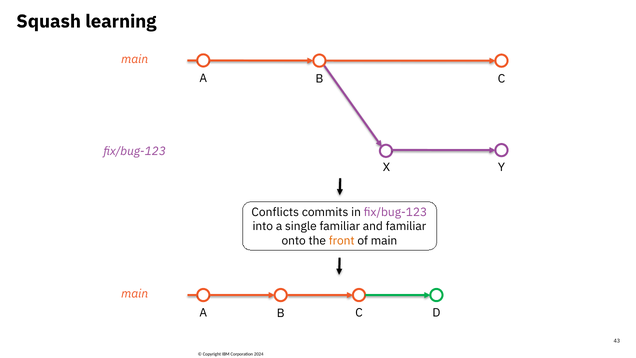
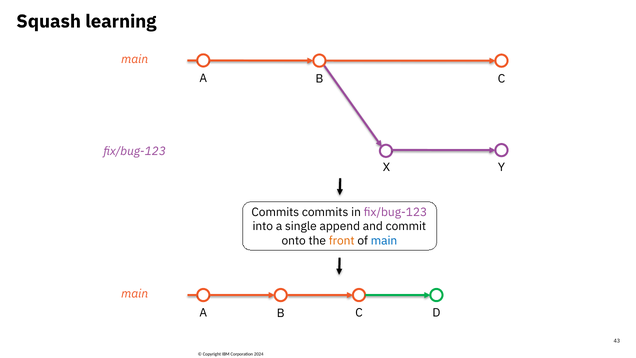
Conflicts: Conflicts -> Commits (275, 212)
single familiar: familiar -> append (340, 226)
and familiar: familiar -> commit (406, 226)
main colour: black -> blue (384, 241)
